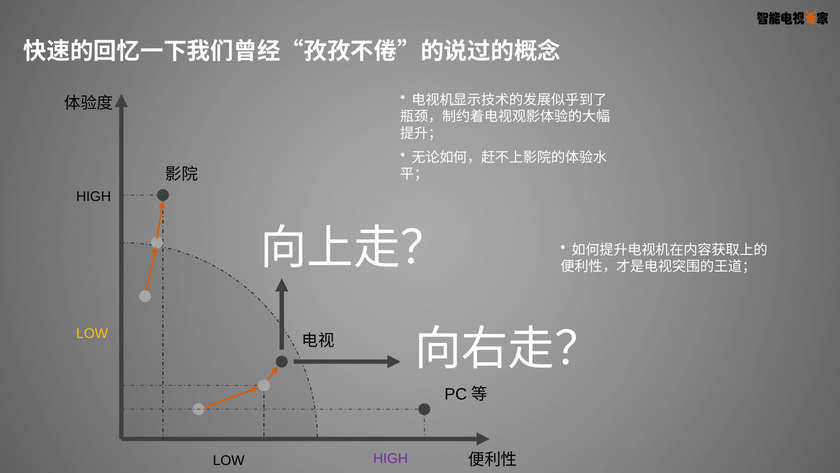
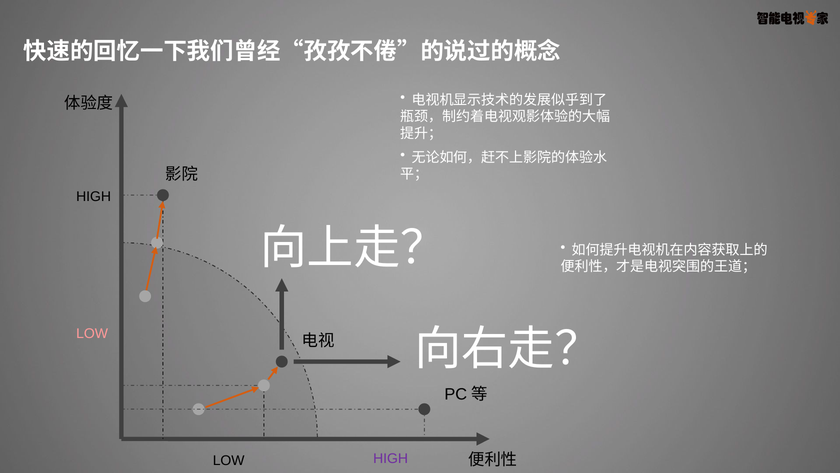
LOW colour: yellow -> pink (92, 333)
